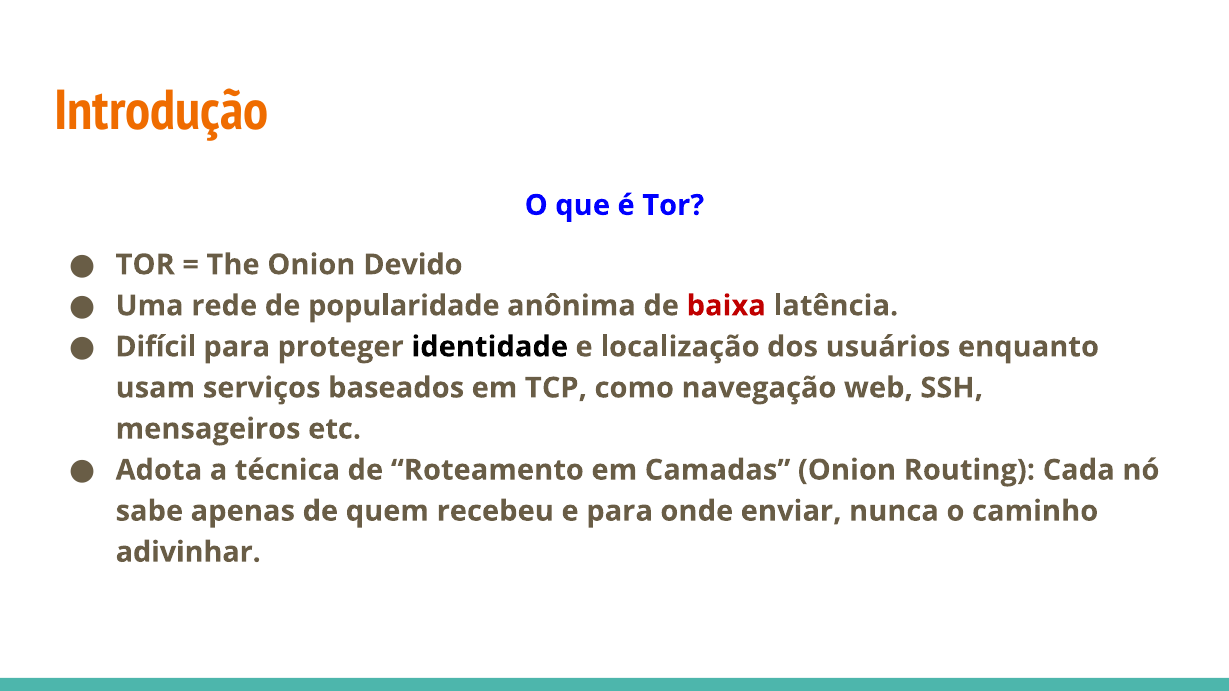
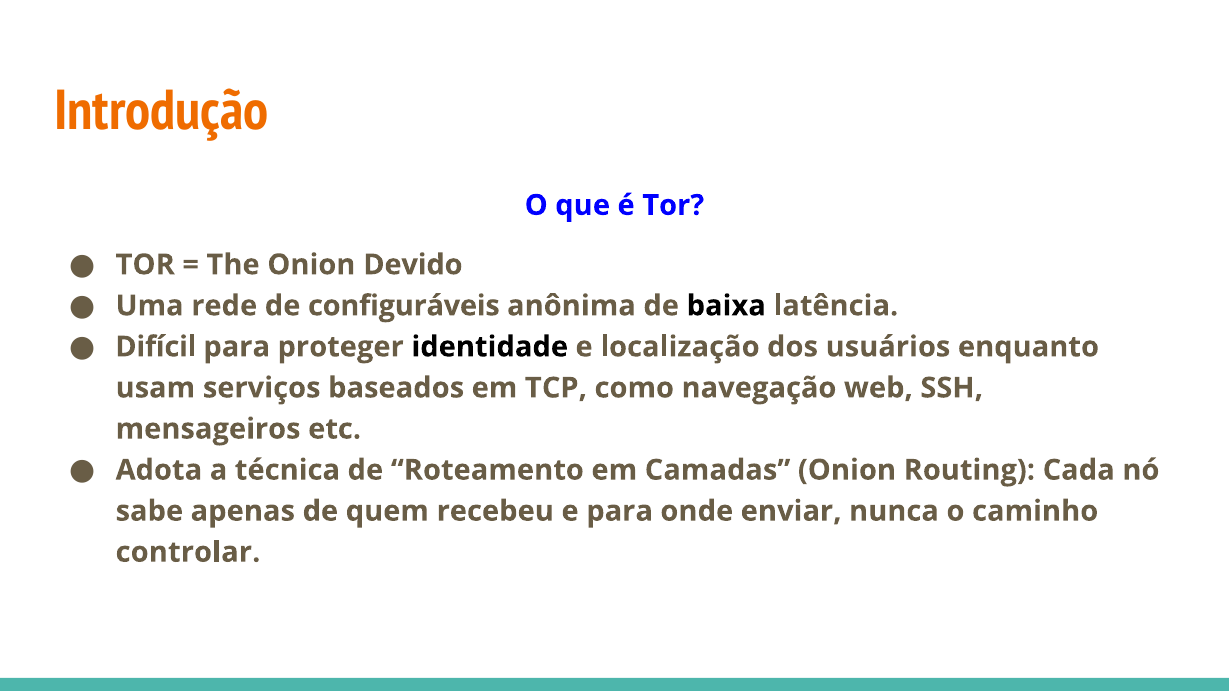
popularidade: popularidade -> configuráveis (404, 306)
baixa colour: red -> black (726, 306)
adivinhar: adivinhar -> controlar (188, 552)
